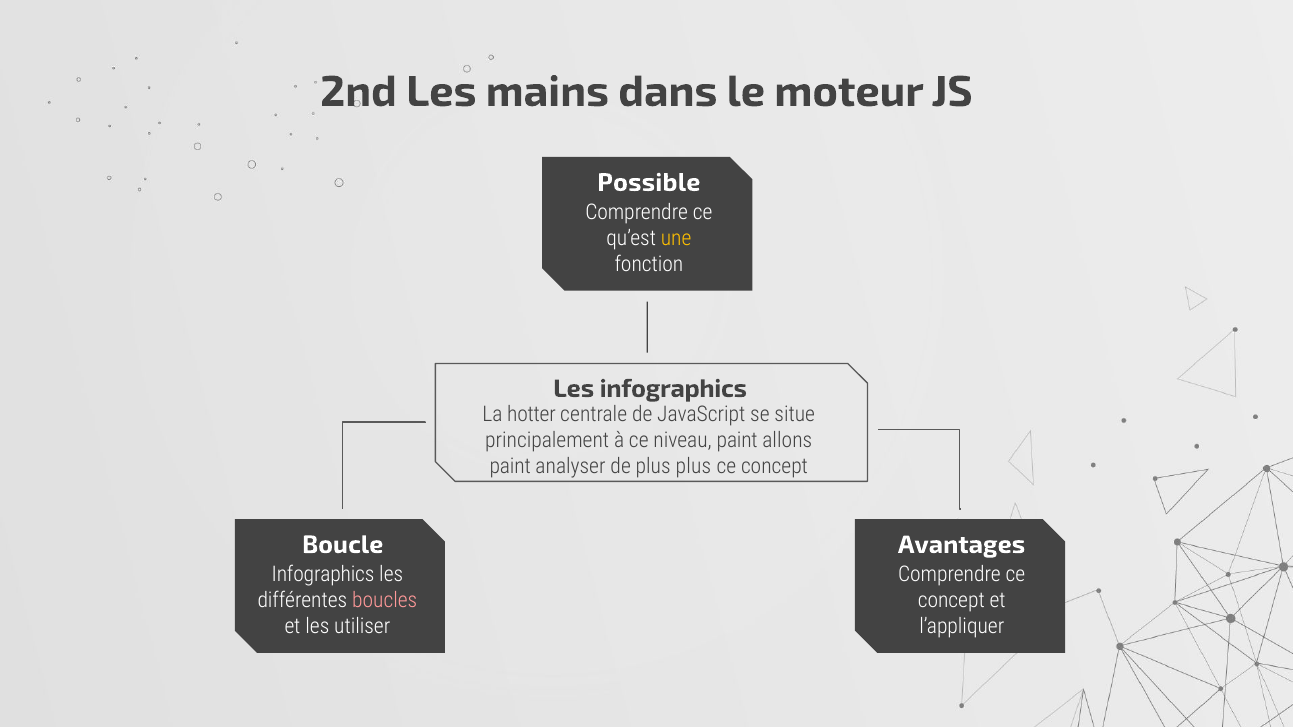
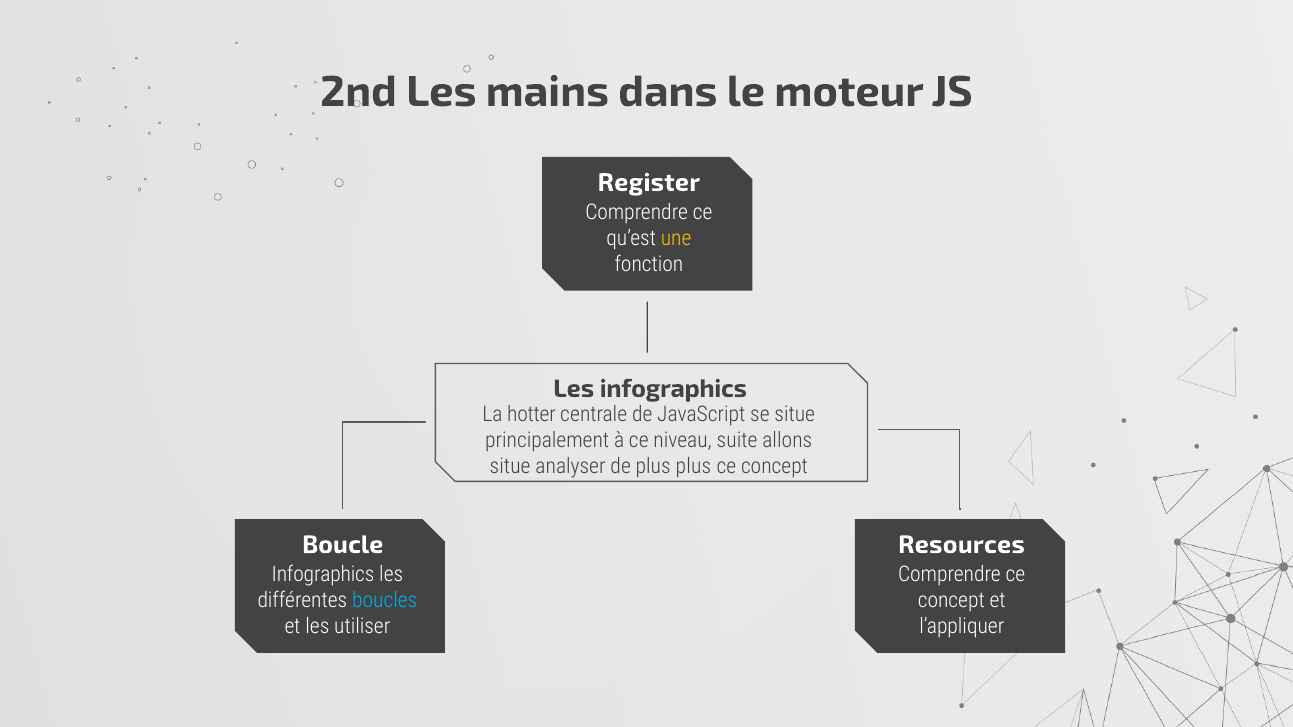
Possible: Possible -> Register (649, 183)
niveau paint: paint -> suite (737, 440)
paint: paint -> situe (510, 466)
Avantages: Avantages -> Resources (961, 545)
boucles colour: pink -> light blue (385, 601)
